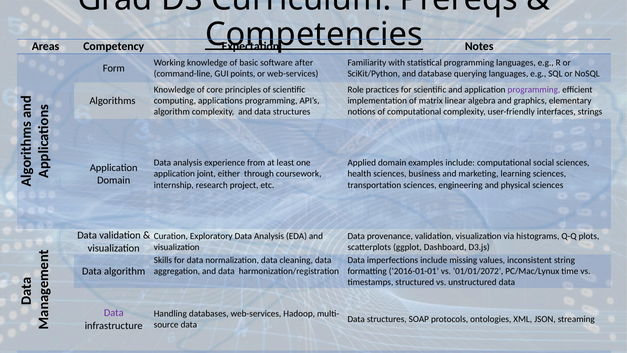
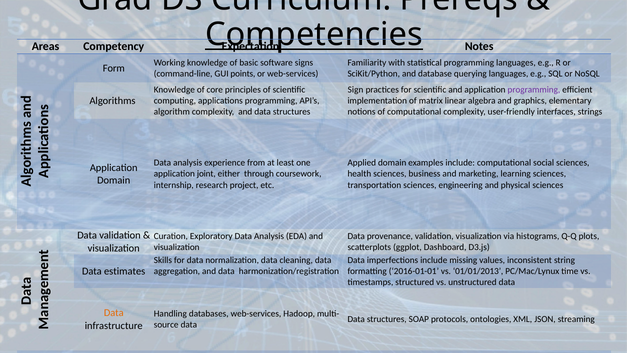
after: after -> signs (304, 62)
Role: Role -> Sign (356, 89)
Data algorithm: algorithm -> estimates (125, 271)
01/01/2072: 01/01/2072 -> 01/01/2013 (478, 271)
Data colour: purple -> orange (114, 313)
